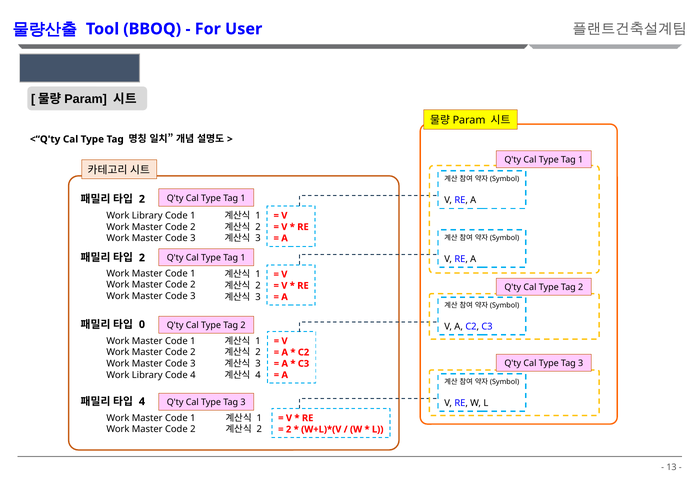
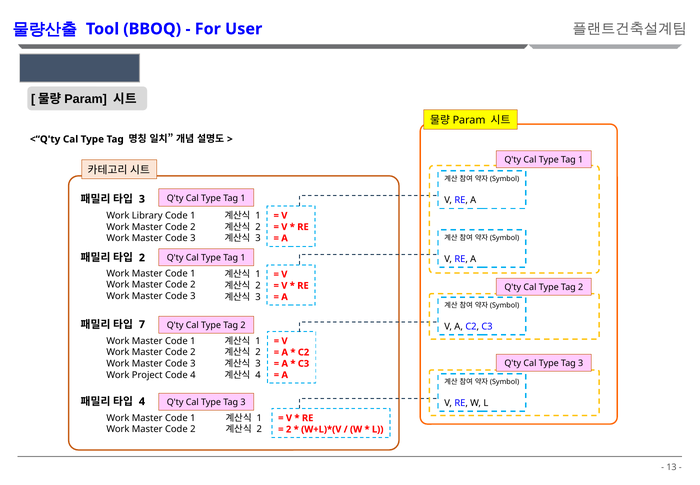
2: 2 -> 3 (142, 199)
0: 0 -> 7 (142, 324)
Library: Library -> Project (147, 375)
